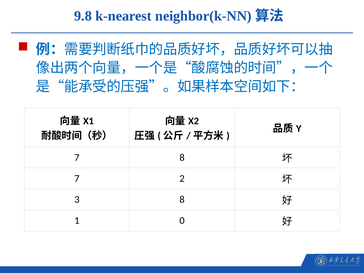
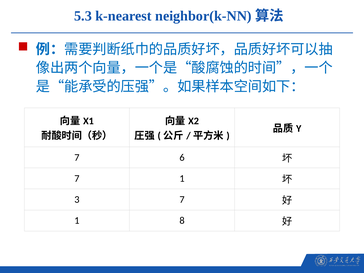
9.8: 9.8 -> 5.3 (83, 16)
7 8: 8 -> 6 (182, 158)
7 2: 2 -> 1 (182, 179)
3 8: 8 -> 7 (182, 200)
0: 0 -> 8 (182, 221)
